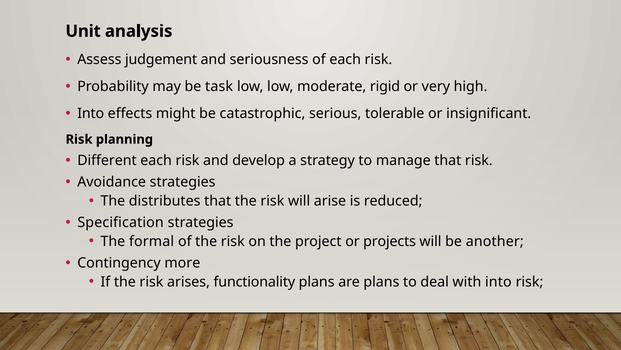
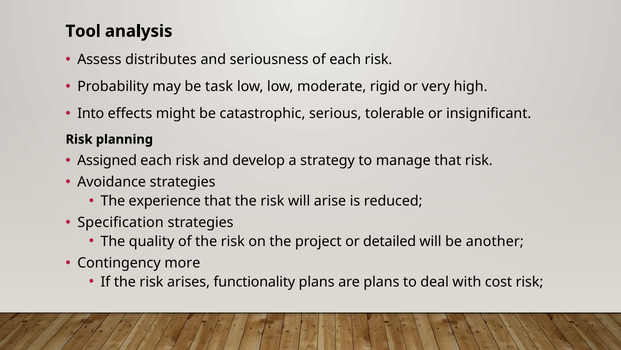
Unit: Unit -> Tool (83, 31)
judgement: judgement -> distributes (161, 59)
Different: Different -> Assigned (107, 160)
distributes: distributes -> experience (165, 200)
formal: formal -> quality (152, 241)
projects: projects -> detailed (390, 241)
with into: into -> cost (498, 281)
